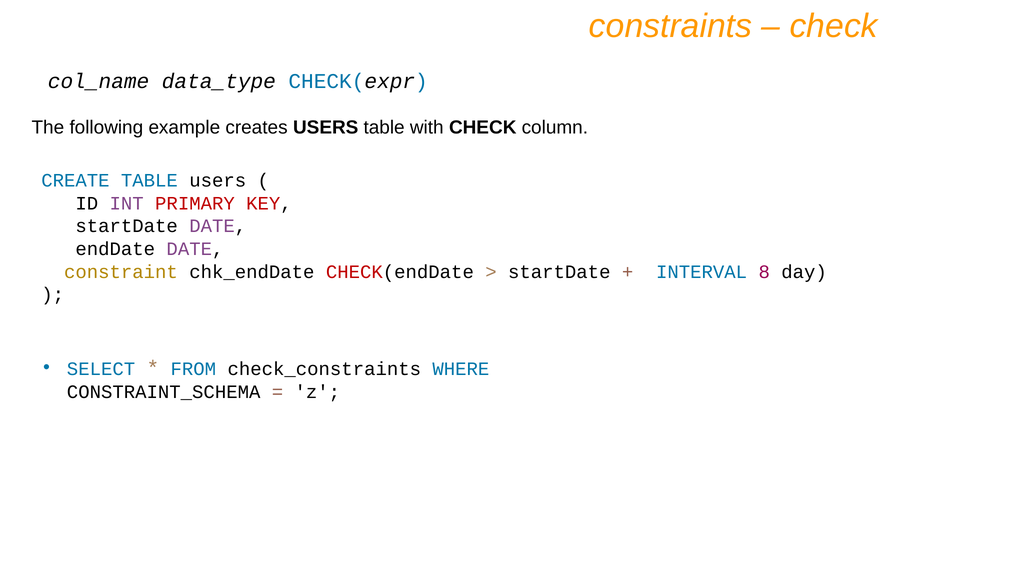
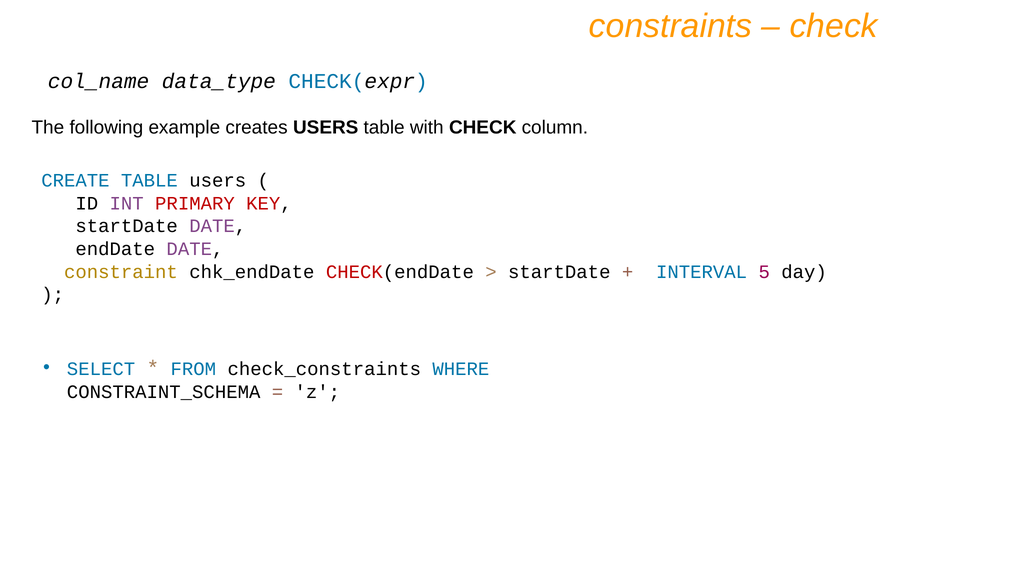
8: 8 -> 5 (764, 272)
